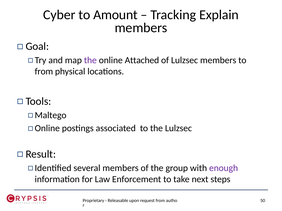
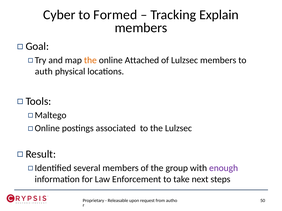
Amount: Amount -> Formed (115, 15)
the colour: purple -> orange (90, 60)
from: from -> auth (44, 72)
